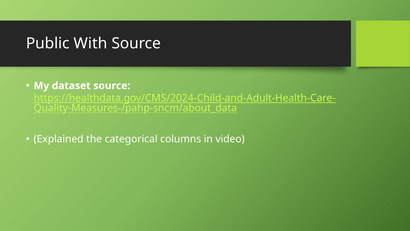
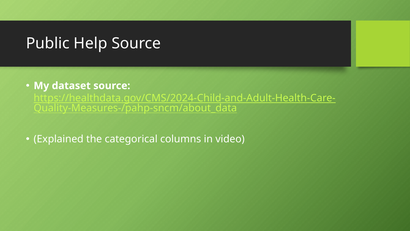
With: With -> Help (90, 43)
